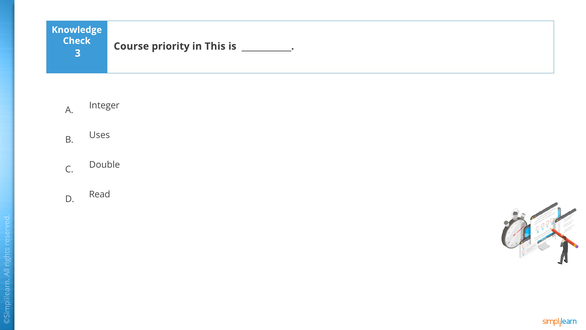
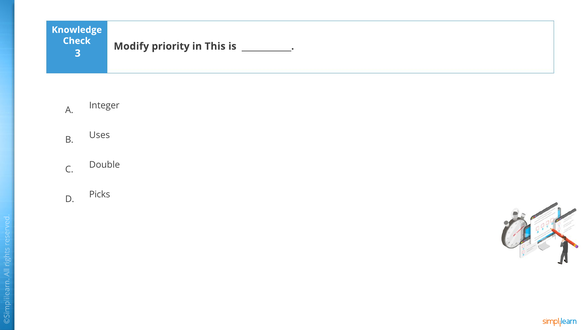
Course: Course -> Modify (131, 46)
Read: Read -> Picks (100, 194)
